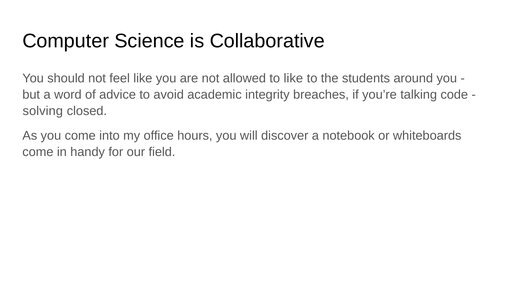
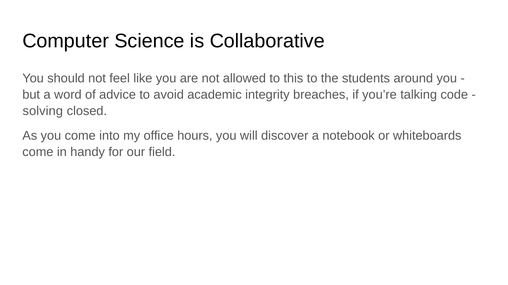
to like: like -> this (293, 79)
